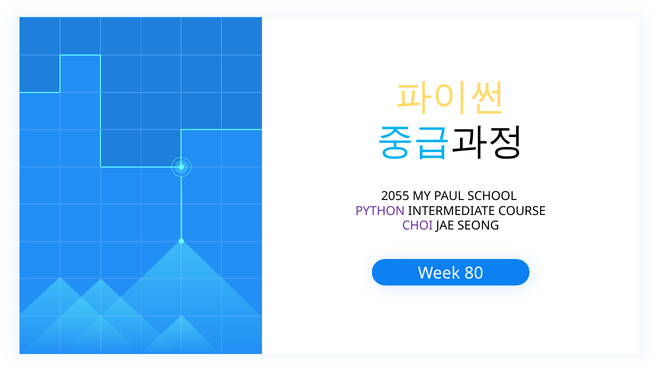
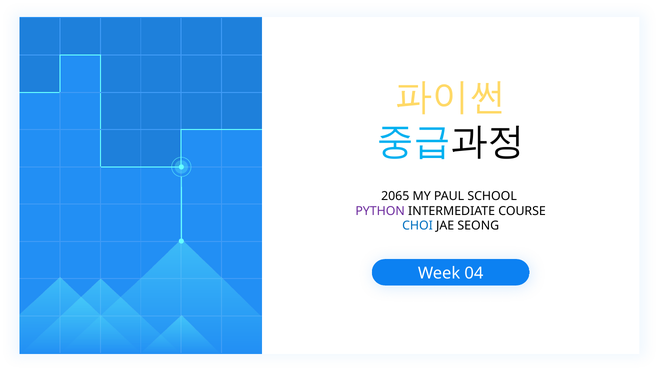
2055: 2055 -> 2065 (395, 196)
CHOI colour: purple -> blue (418, 226)
80: 80 -> 04 (474, 273)
